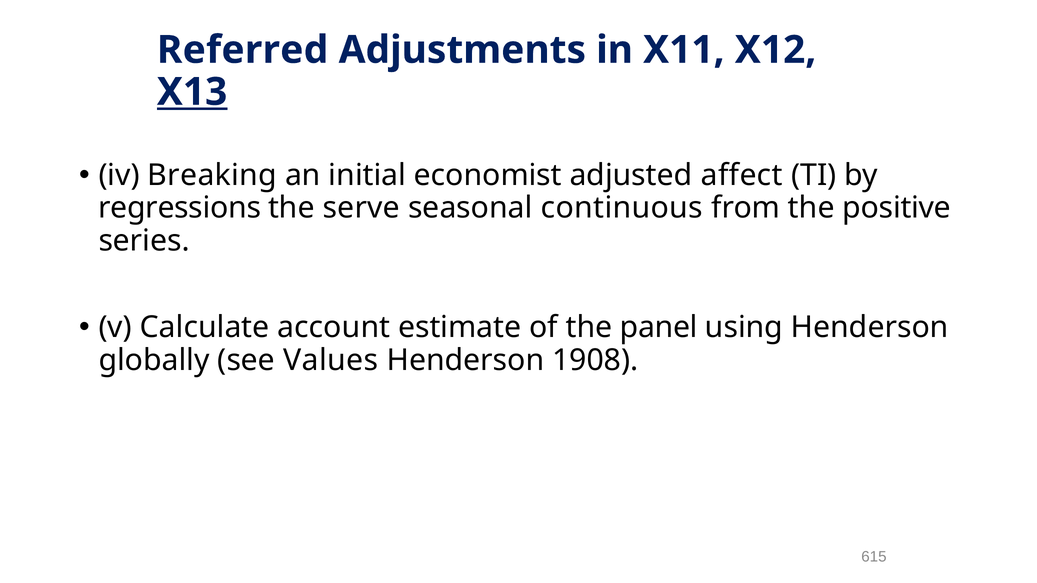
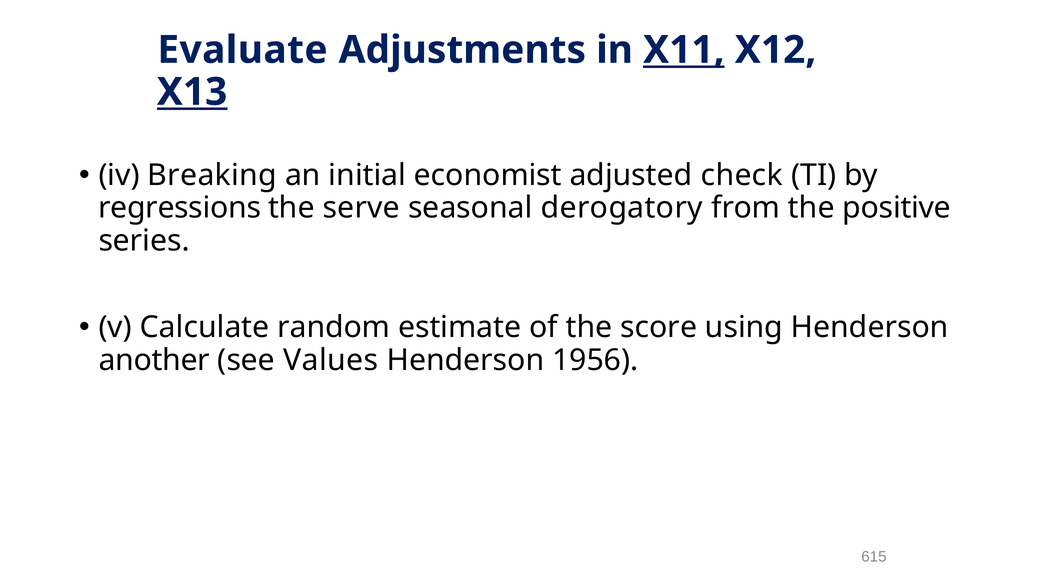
Referred: Referred -> Evaluate (242, 50)
X11 underline: none -> present (684, 50)
affect: affect -> check (742, 175)
continuous: continuous -> derogatory (622, 208)
account: account -> random (334, 328)
panel: panel -> score (659, 328)
globally: globally -> another (154, 360)
1908: 1908 -> 1956 (595, 360)
